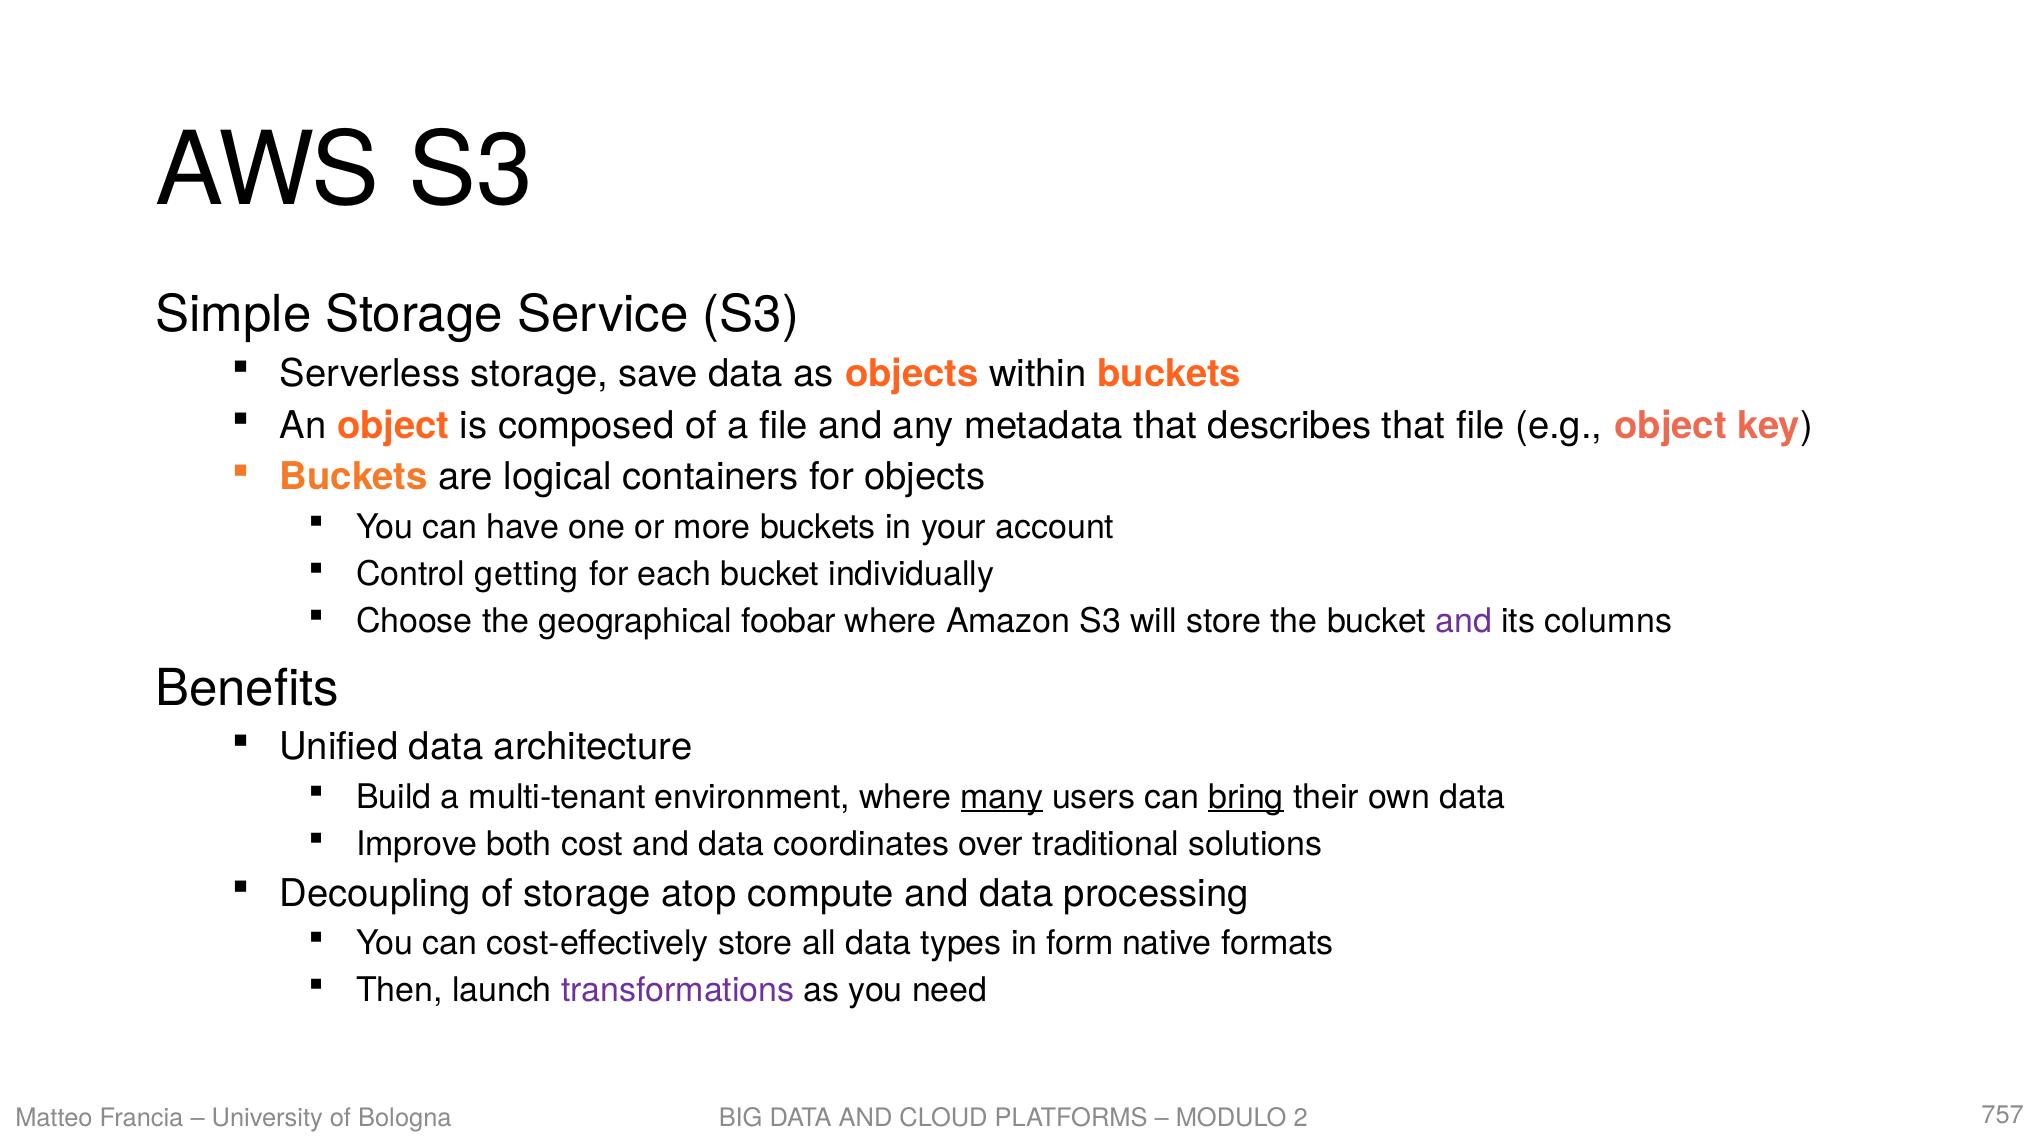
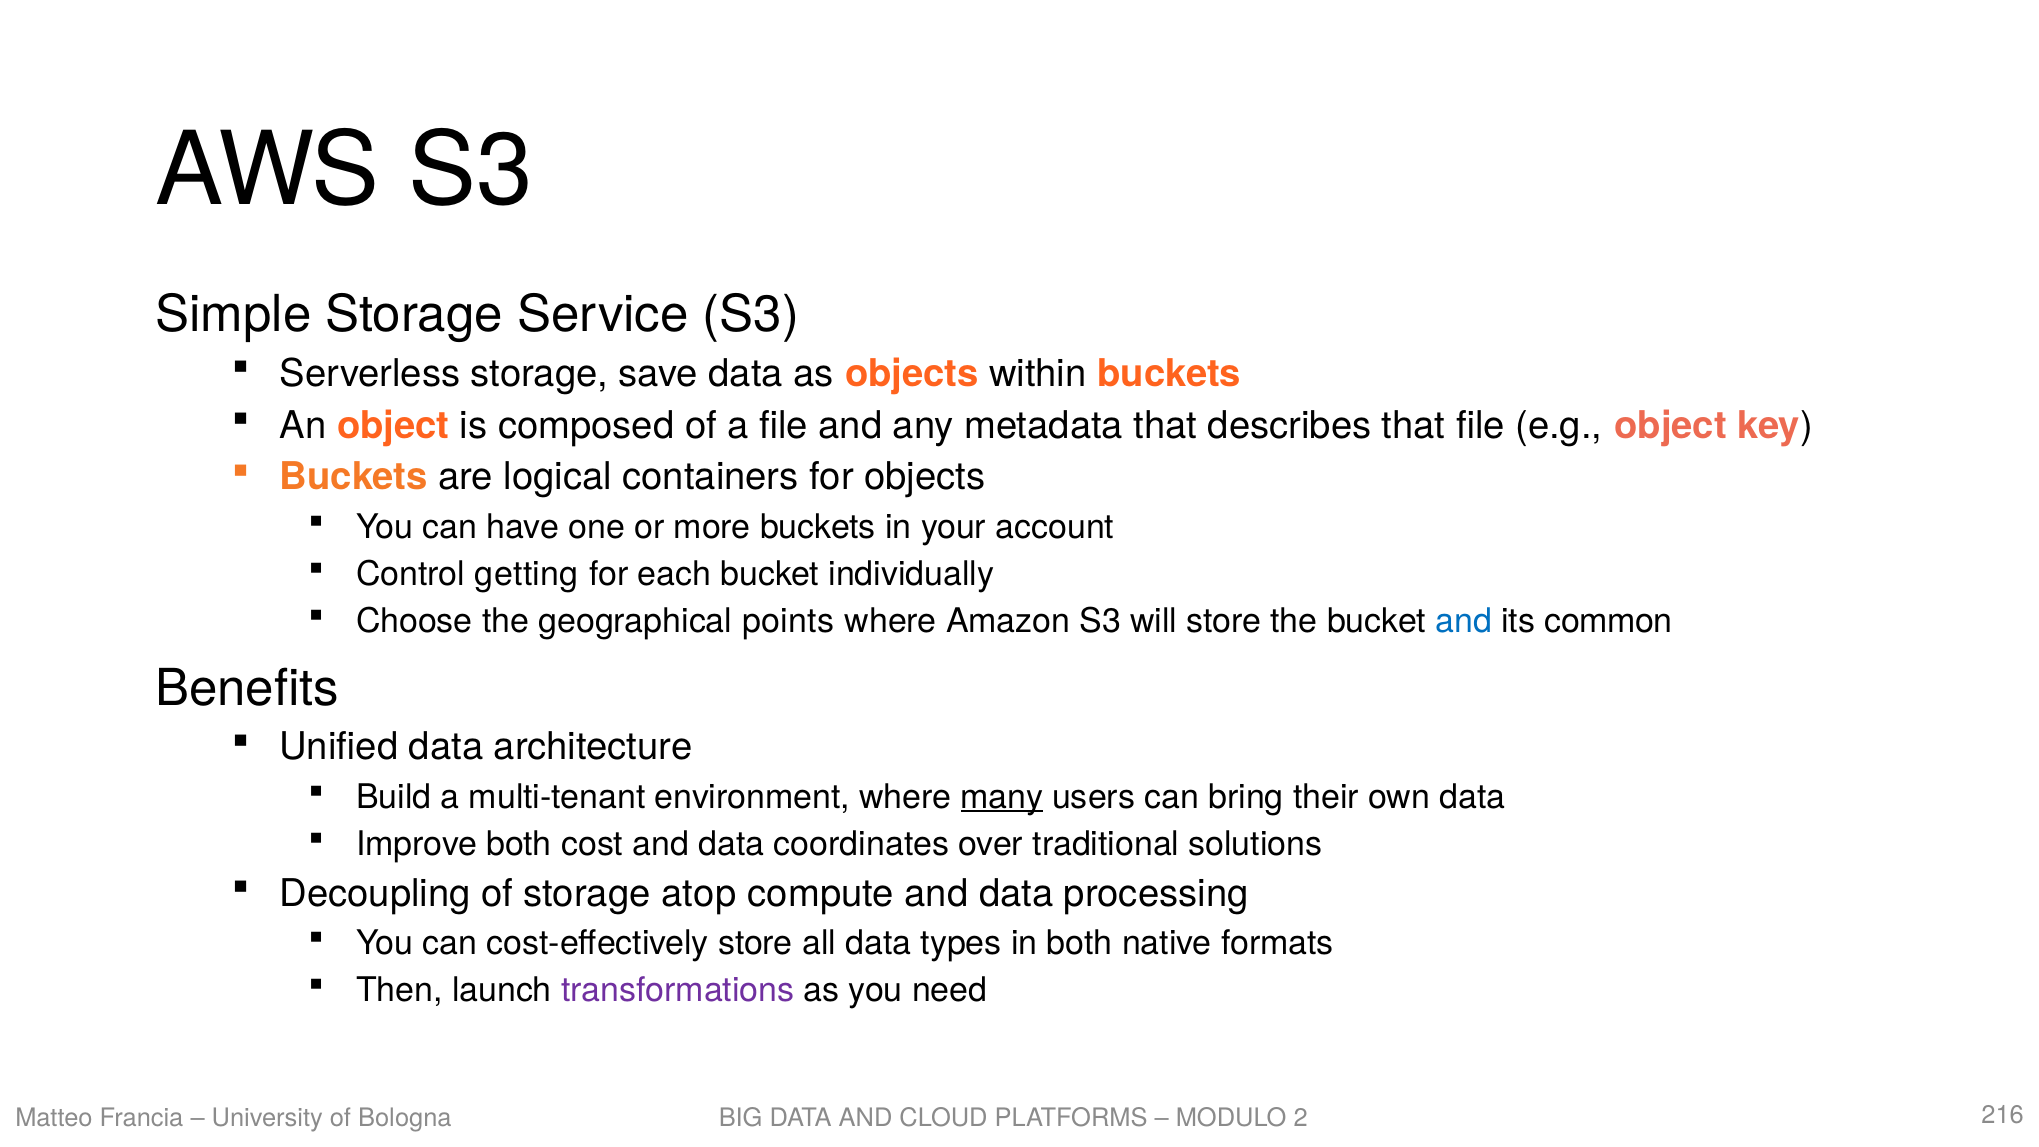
foobar: foobar -> points (788, 621)
and colour: purple -> blue (1464, 621)
columns: columns -> common (1609, 621)
bring underline: present -> none (1246, 797)
in form: form -> both (1080, 943)
757: 757 -> 216 (2003, 1115)
